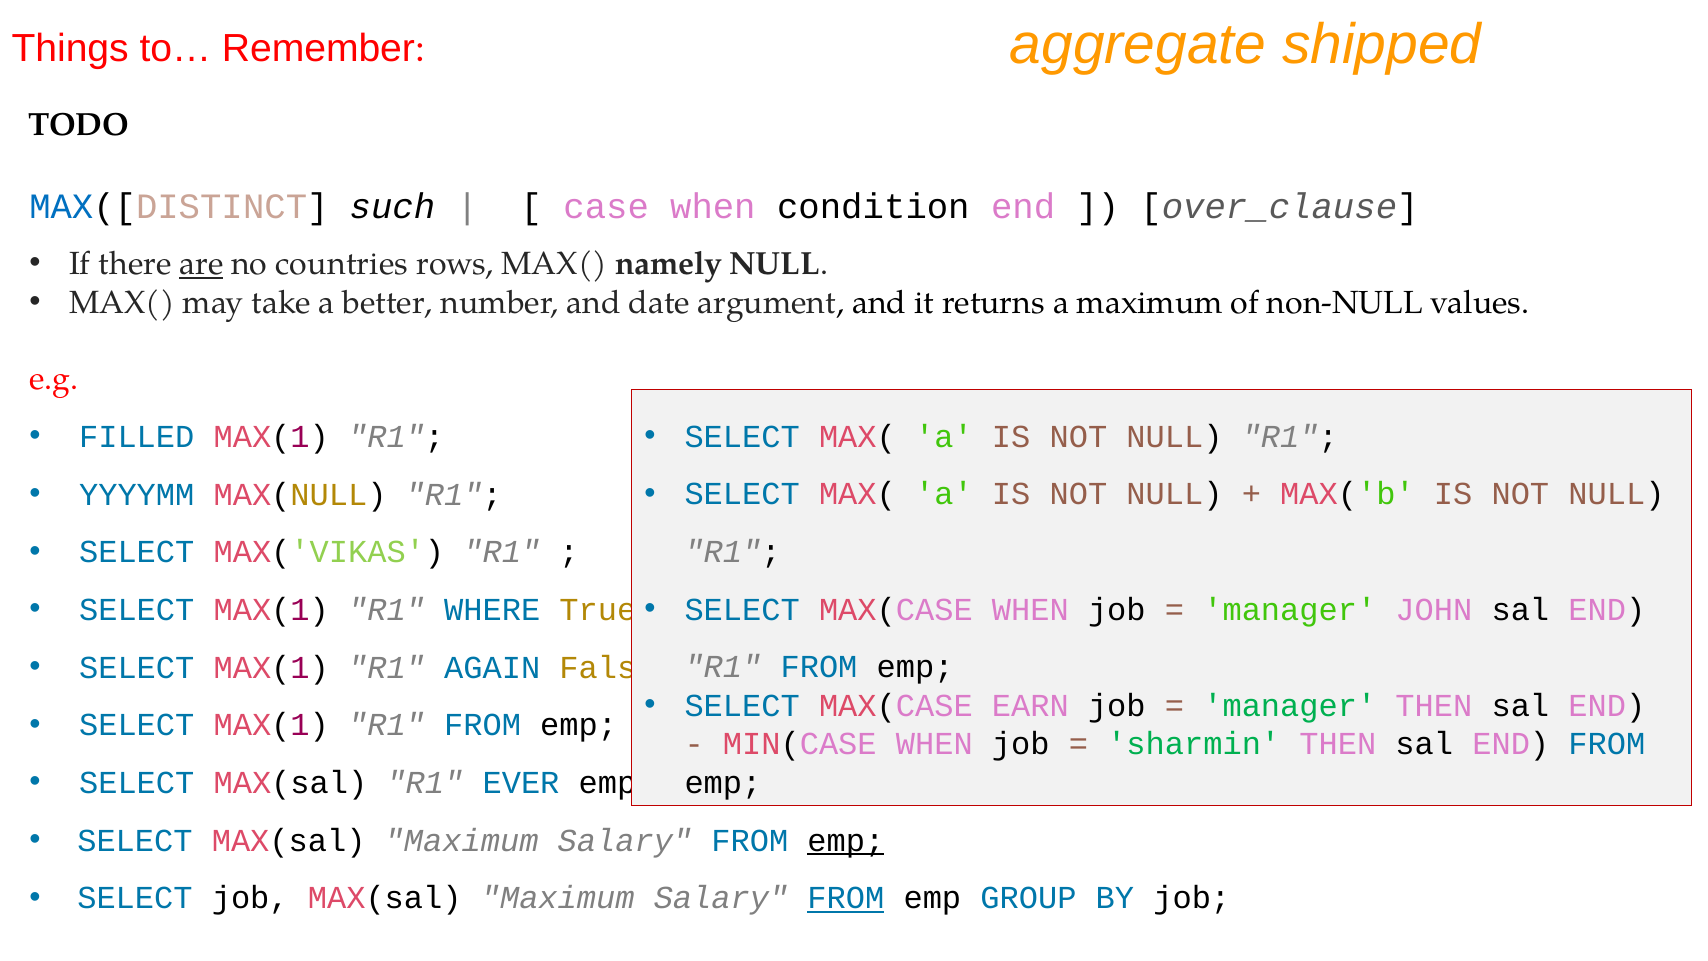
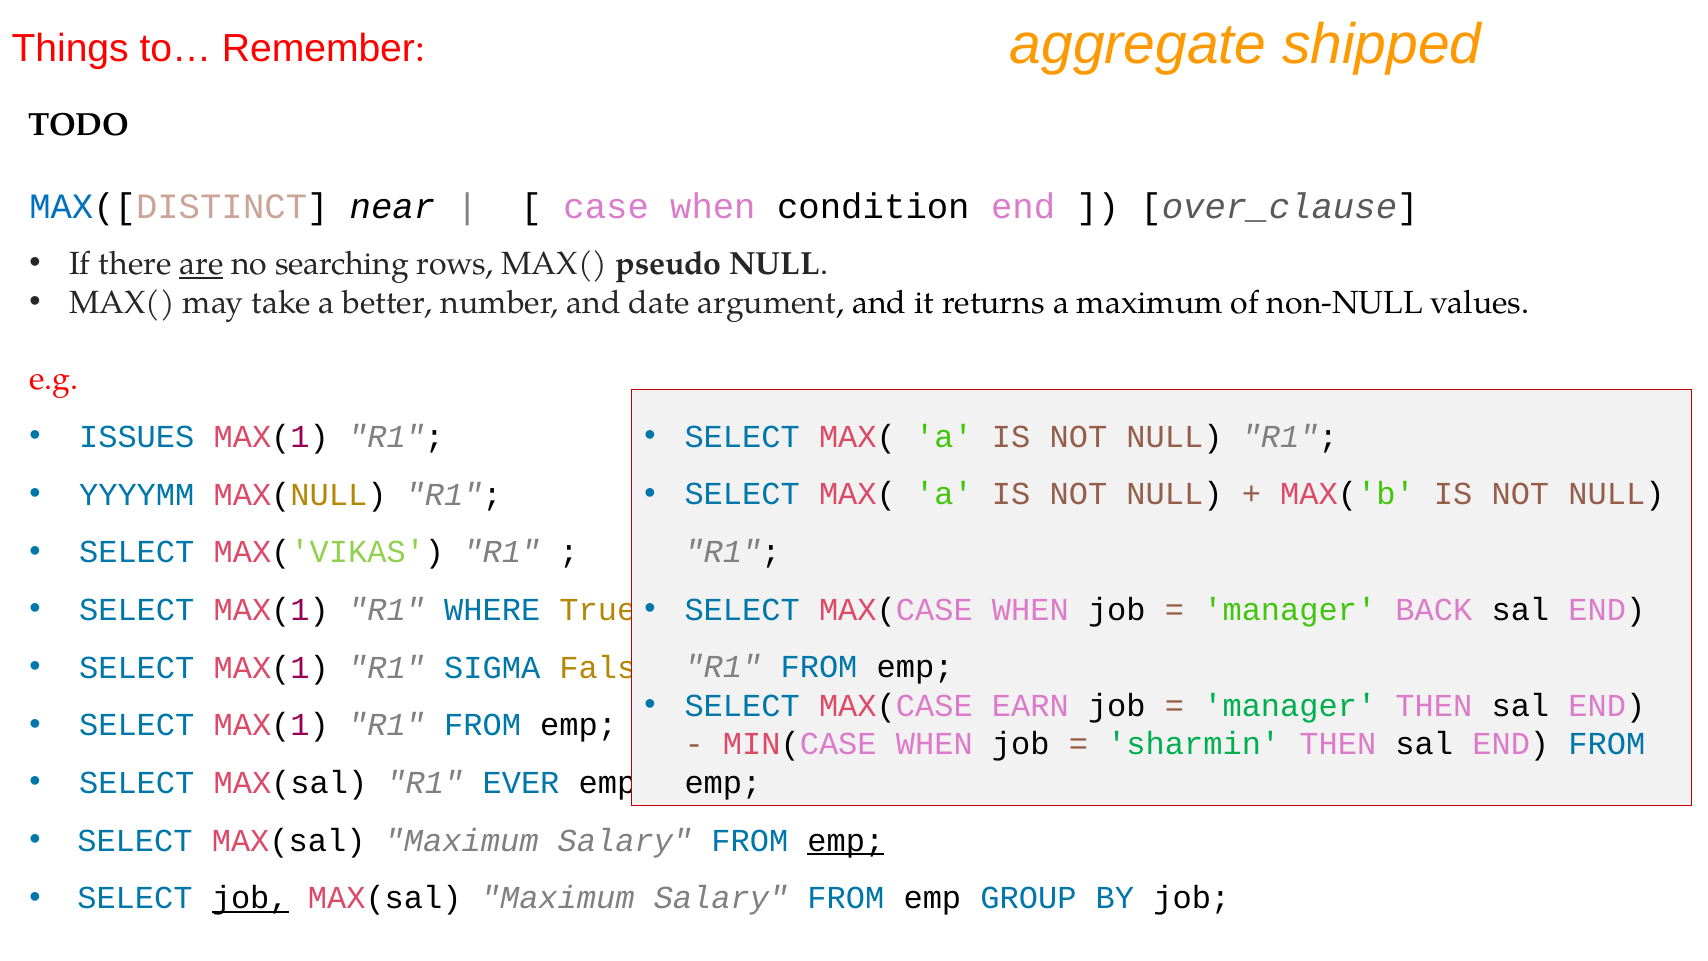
such: such -> near (392, 207)
countries: countries -> searching (342, 264)
namely: namely -> pseudo (669, 264)
FILLED: FILLED -> ISSUES (137, 437)
JOHN: JOHN -> BACK (1434, 610)
AGAIN: AGAIN -> SIGMA (492, 667)
job underline: none -> present (250, 898)
FROM underline: present -> none (846, 898)
